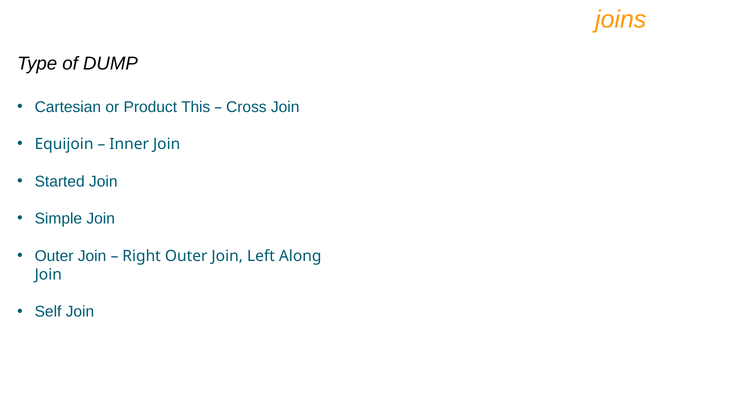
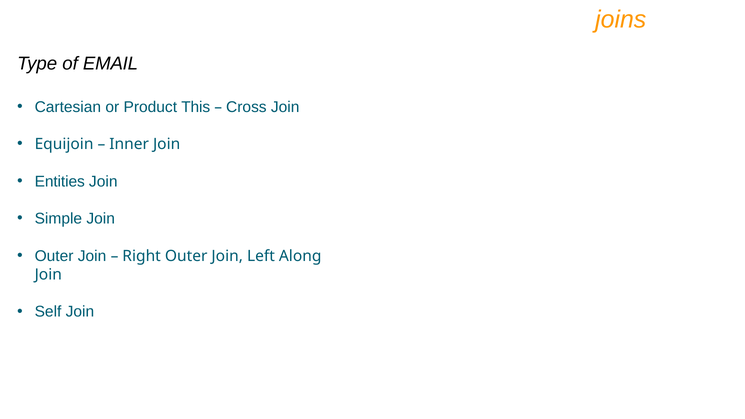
DUMP: DUMP -> EMAIL (111, 64)
Started: Started -> Entities (60, 181)
